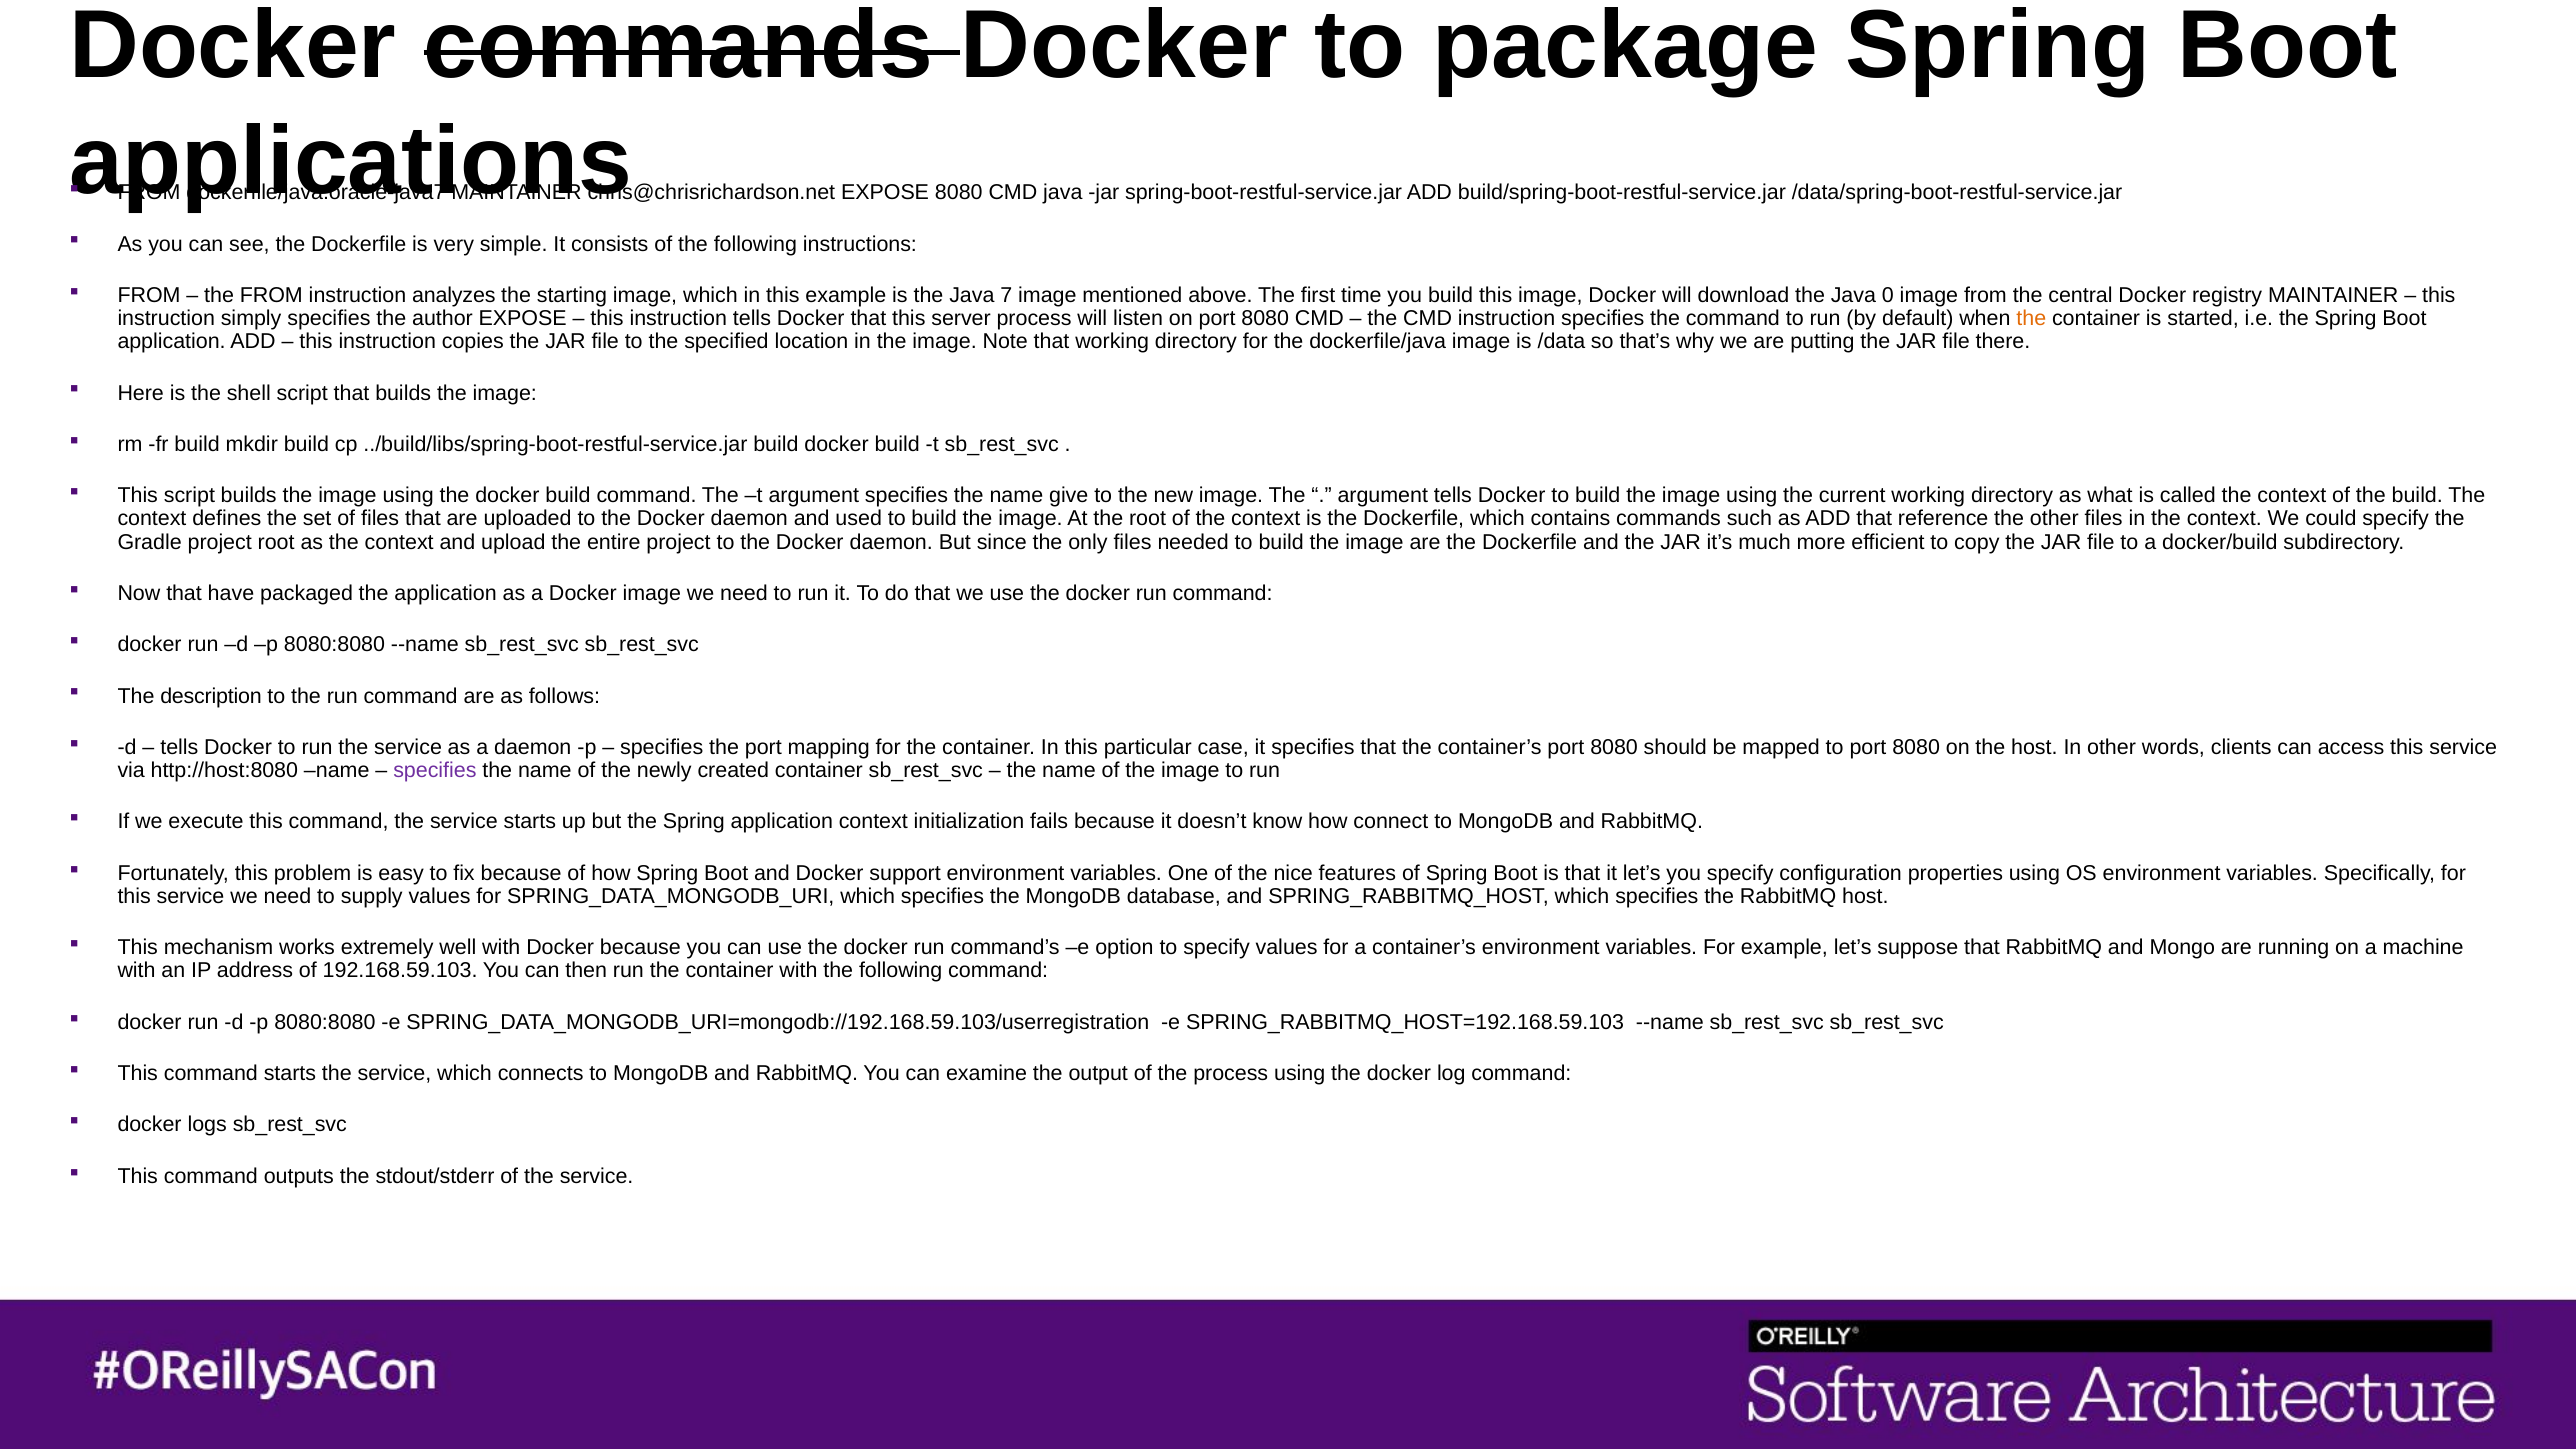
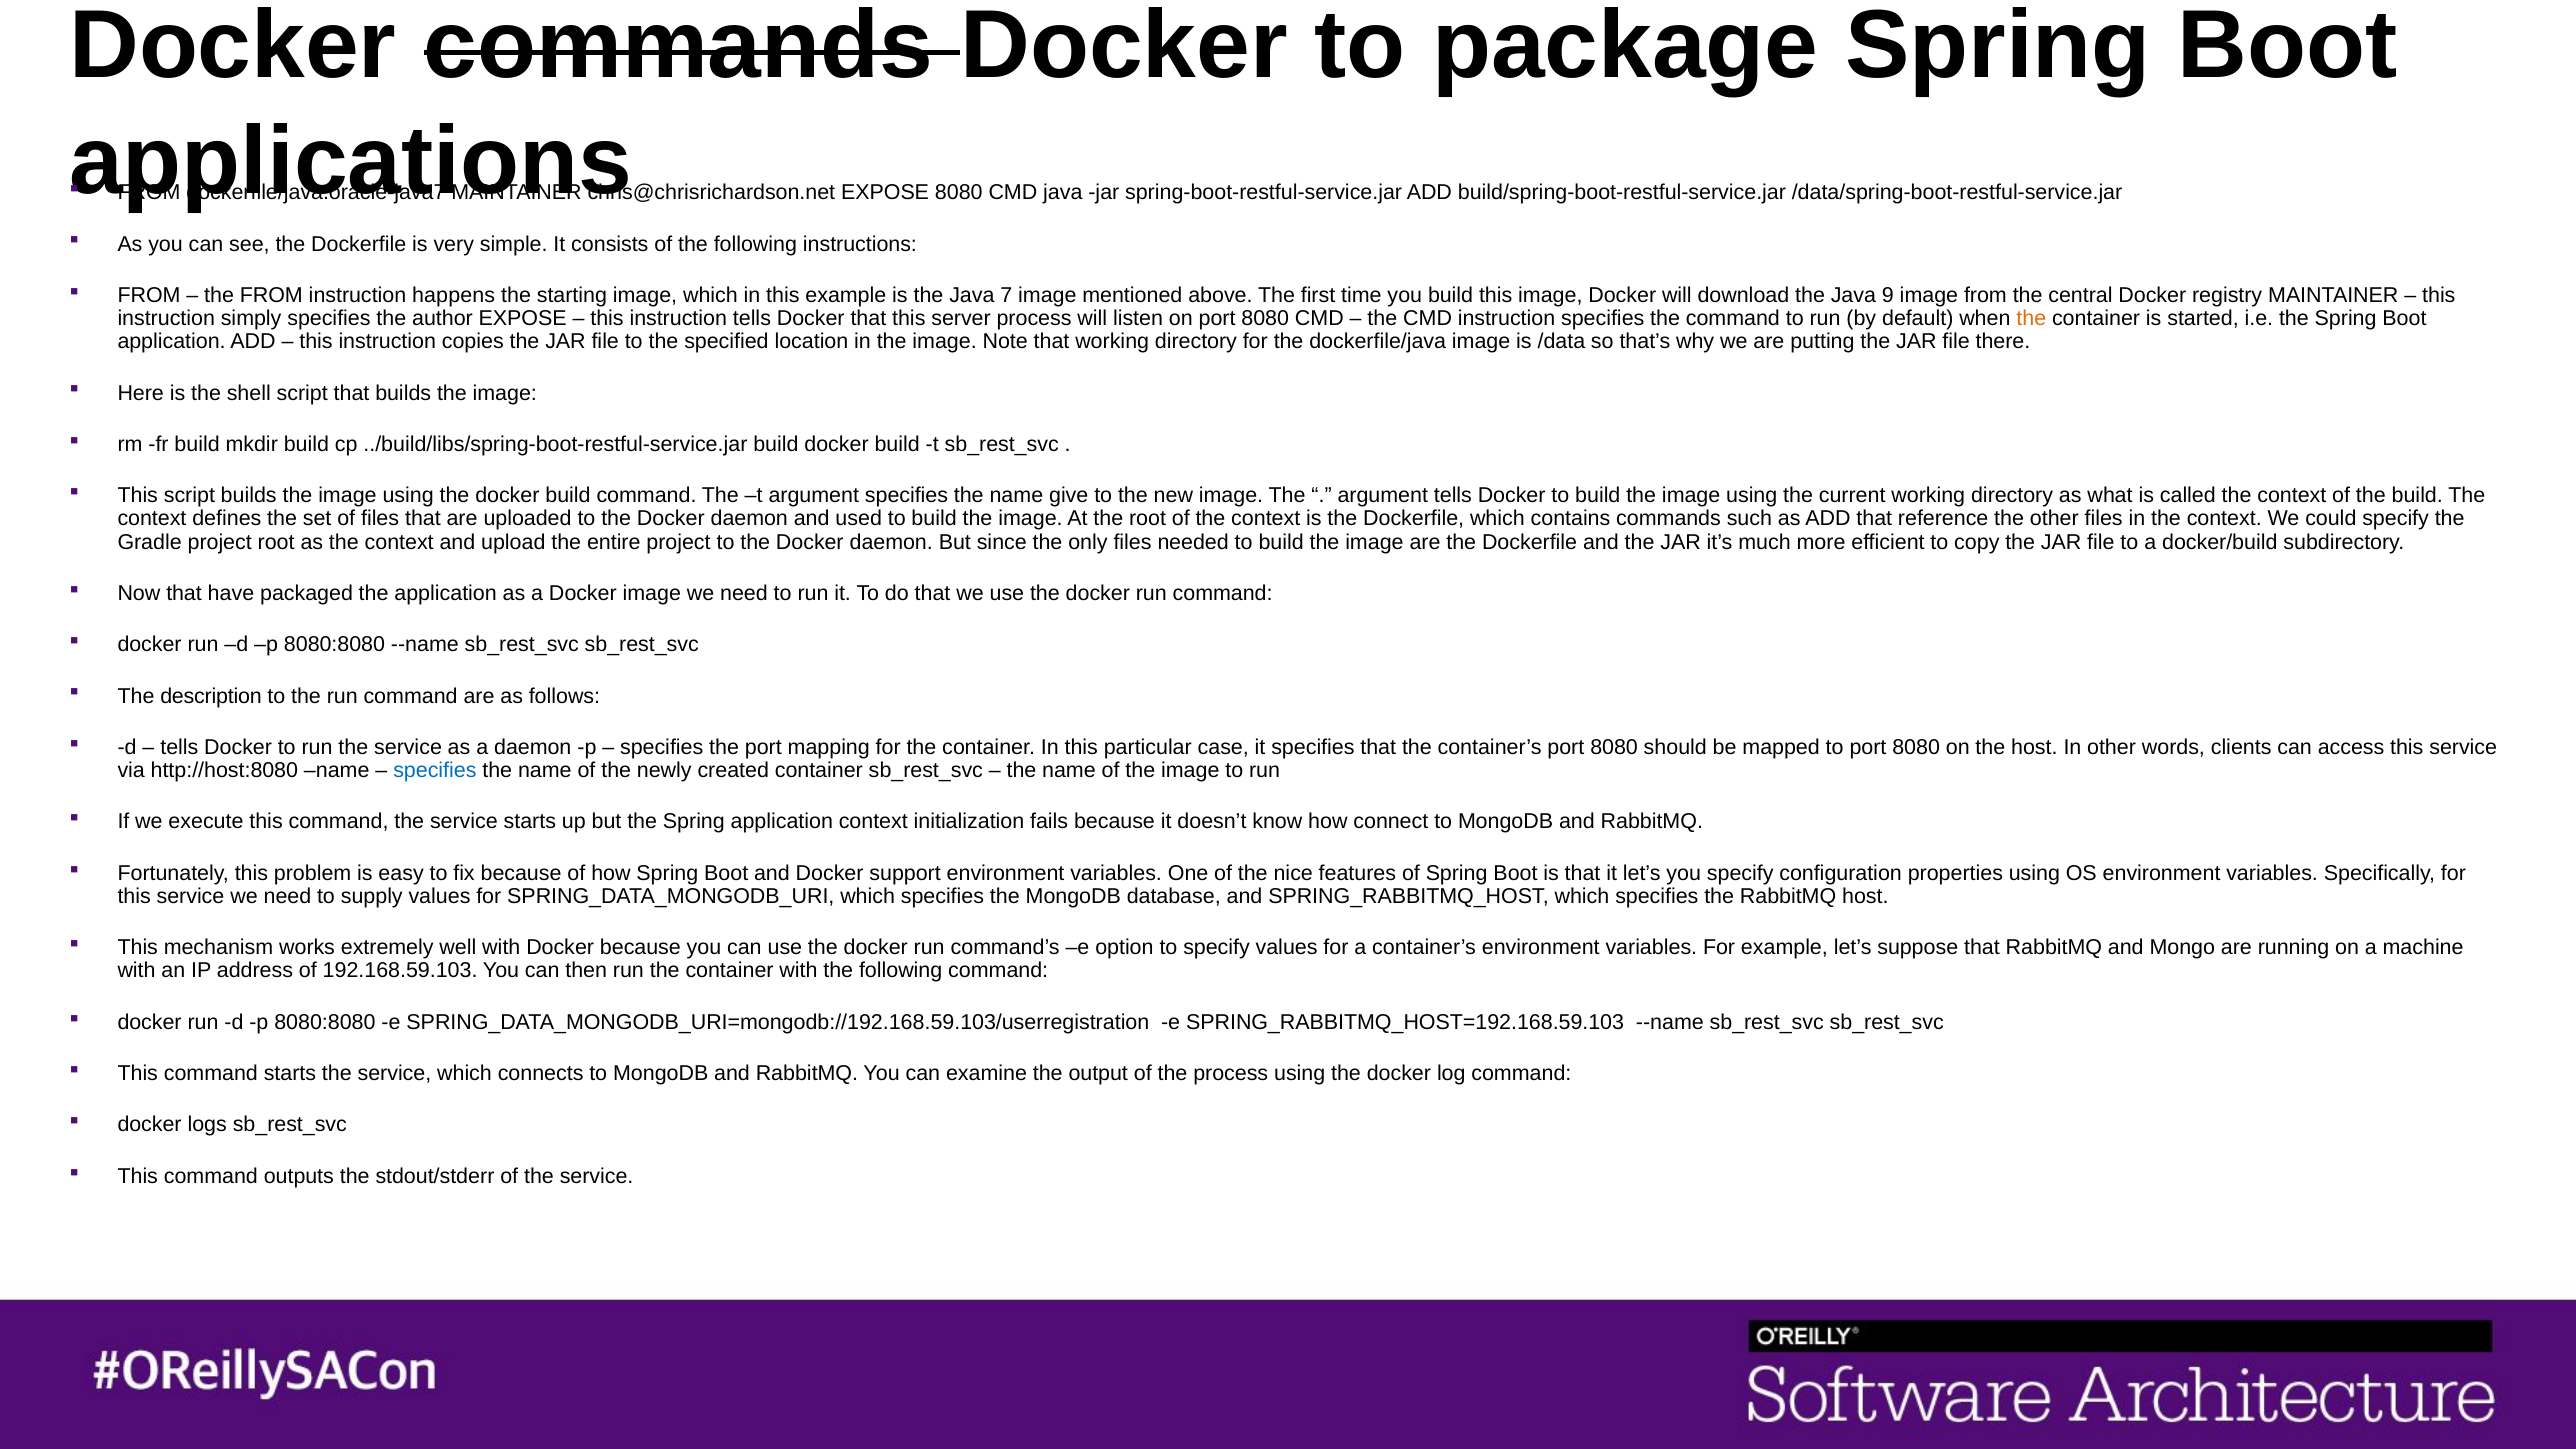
analyzes: analyzes -> happens (454, 295)
0: 0 -> 9 (1888, 295)
specifies colour: purple -> blue (435, 770)
